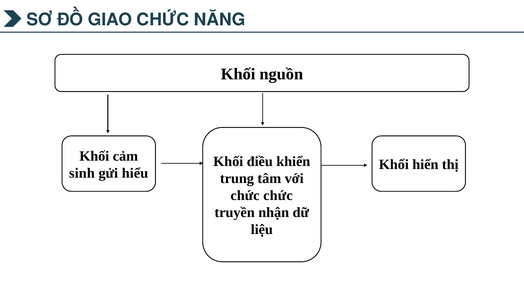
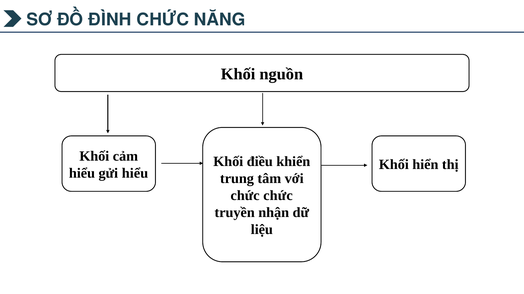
GIAO: GIAO -> ĐÌNH (110, 20)
sinh: sinh -> hiểu (82, 174)
